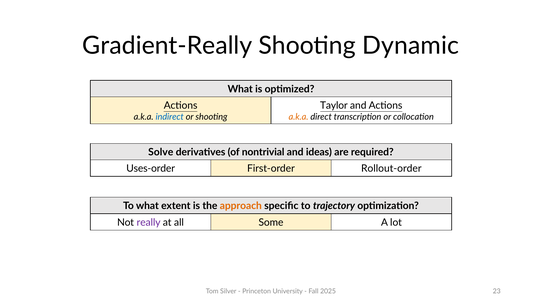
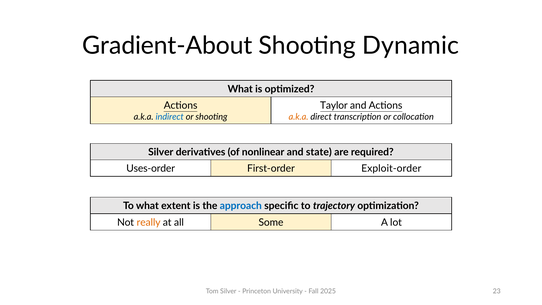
Gradient-Really: Gradient-Really -> Gradient-About (167, 46)
Solve: Solve -> Silver (161, 152)
nontrivial: nontrivial -> nonlinear (263, 152)
ideas: ideas -> state (319, 152)
Rollout-order: Rollout-order -> Exploit-order (391, 169)
approach colour: orange -> blue (241, 206)
really colour: purple -> orange (149, 222)
